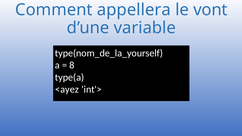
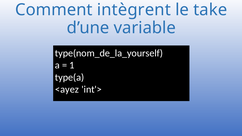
appellera: appellera -> intègrent (134, 10)
vont: vont -> take (210, 10)
8: 8 -> 1 (72, 65)
